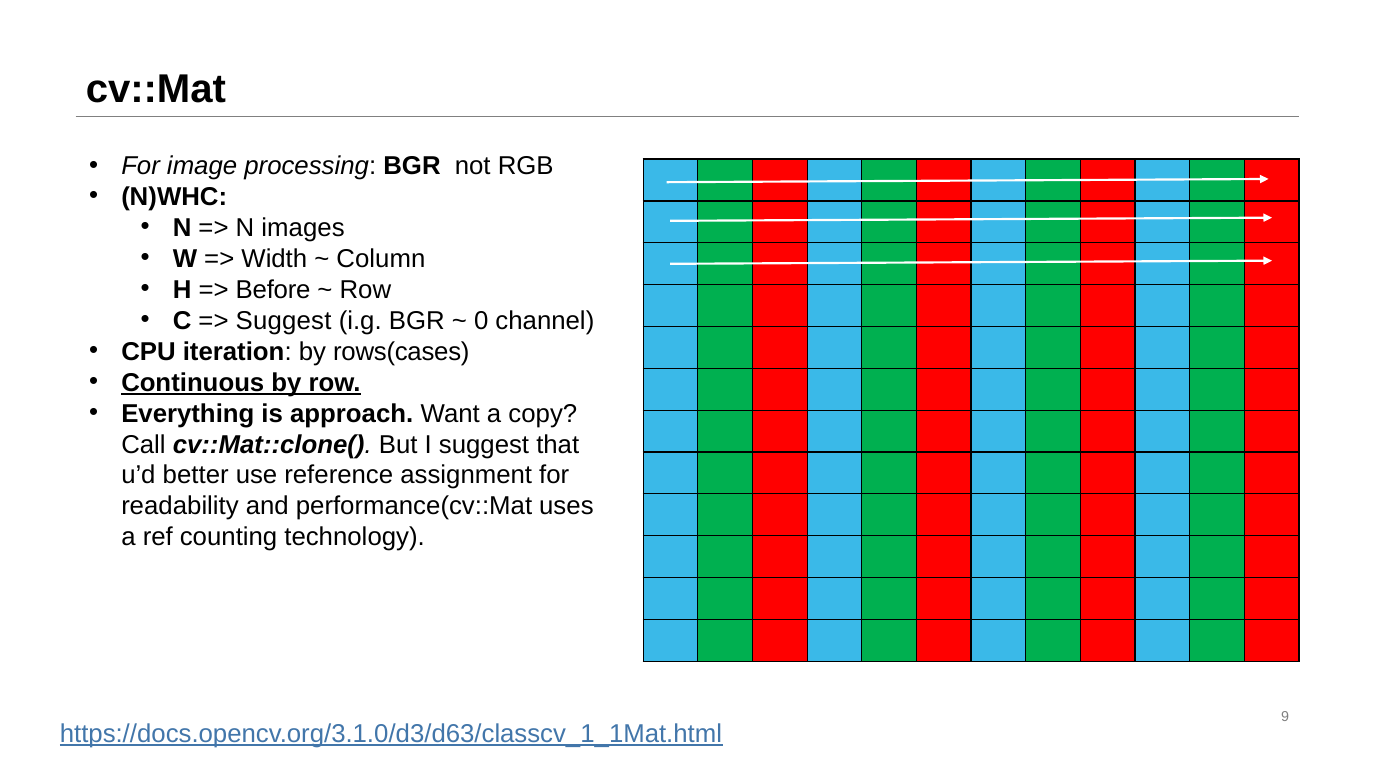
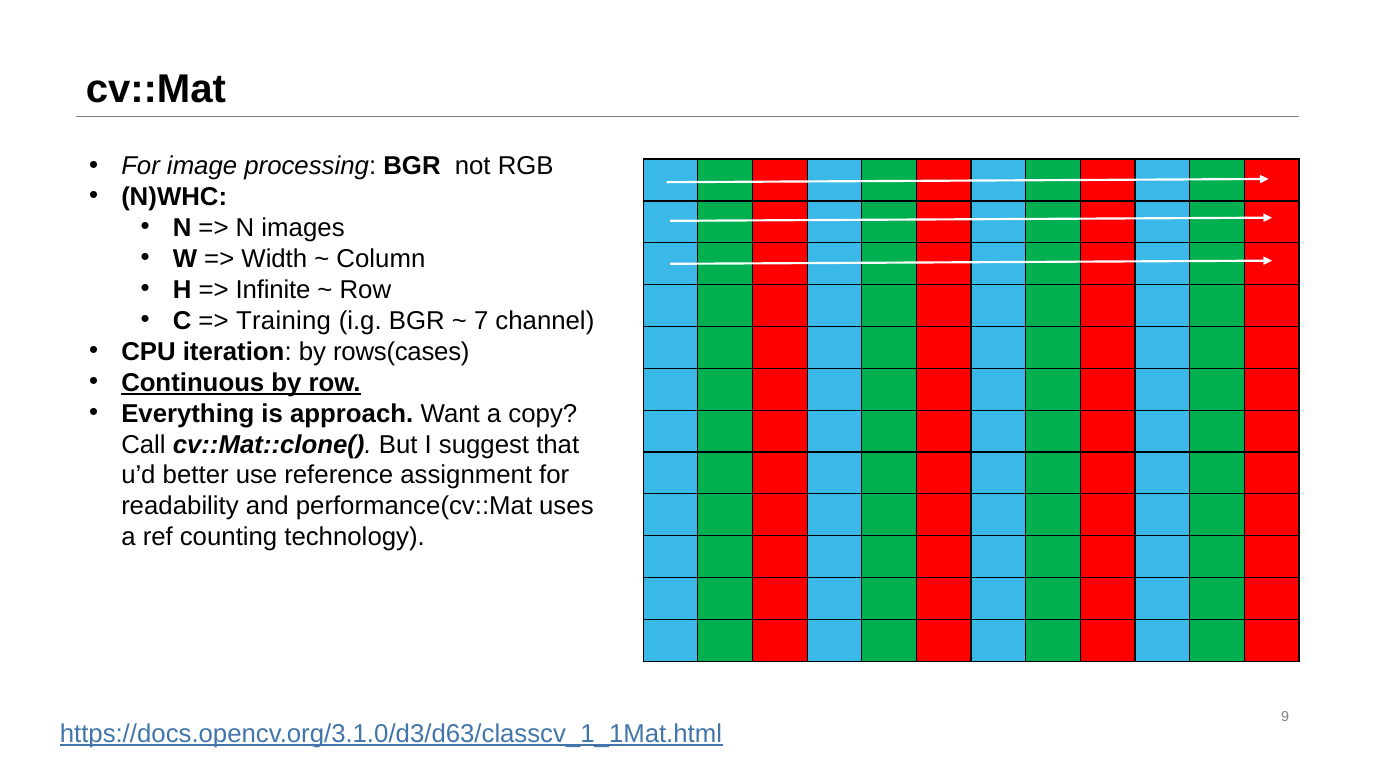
Before: Before -> Infinite (273, 289)
Suggest: Suggest -> Training (284, 320)
0: 0 -> 7 (481, 320)
